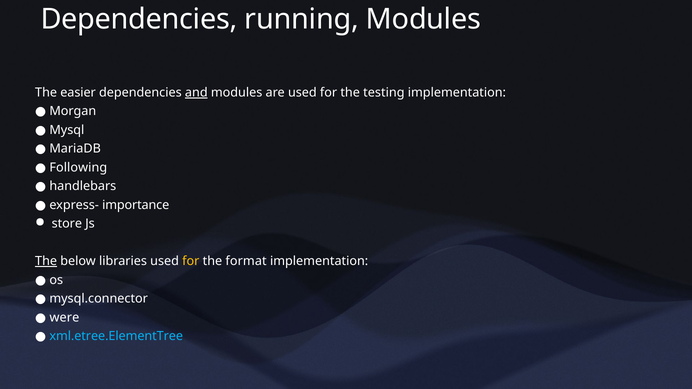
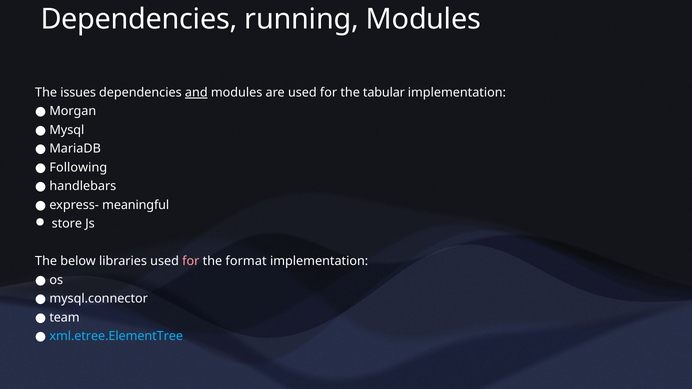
easier: easier -> issues (78, 93)
testing: testing -> tabular (384, 93)
importance: importance -> meaningful (136, 205)
The underline: present -> none (46, 261)
for colour: yellow -> pink (191, 261)
were: were -> team (65, 318)
